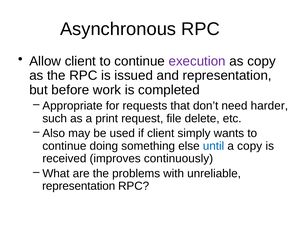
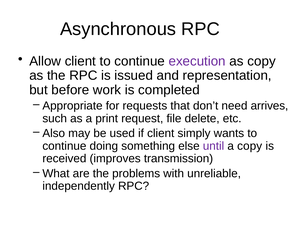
harder: harder -> arrives (269, 106)
until colour: blue -> purple (214, 146)
continuously: continuously -> transmission (179, 159)
representation: representation -> independently (79, 186)
